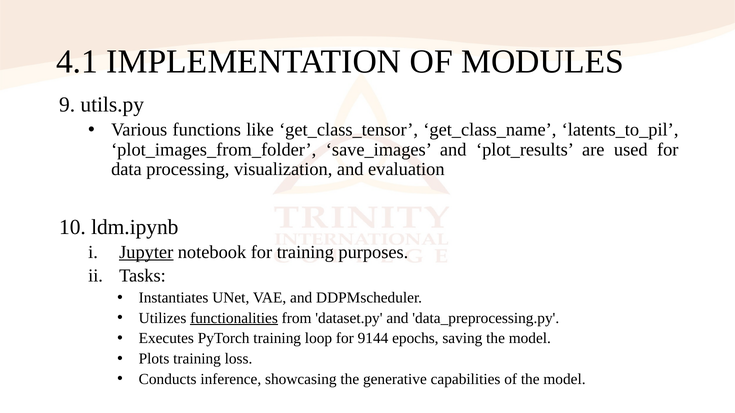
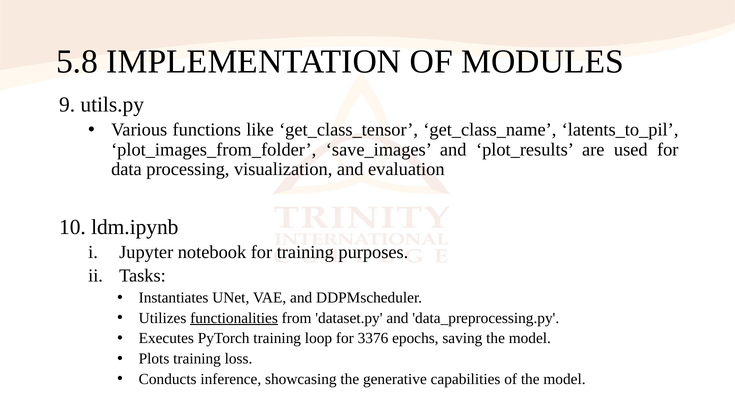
4.1: 4.1 -> 5.8 (77, 62)
Jupyter underline: present -> none (146, 252)
9144: 9144 -> 3376 (373, 339)
